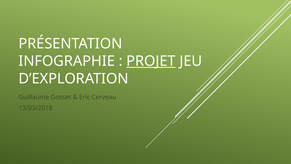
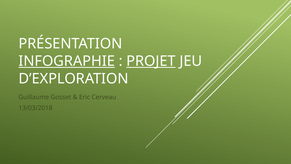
INFOGRAPHIE underline: none -> present (67, 61)
